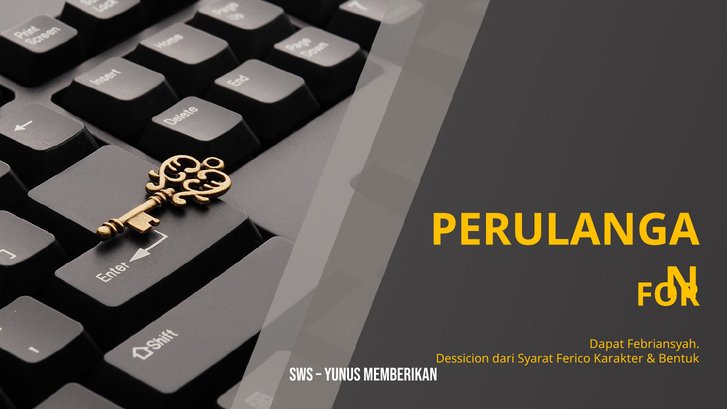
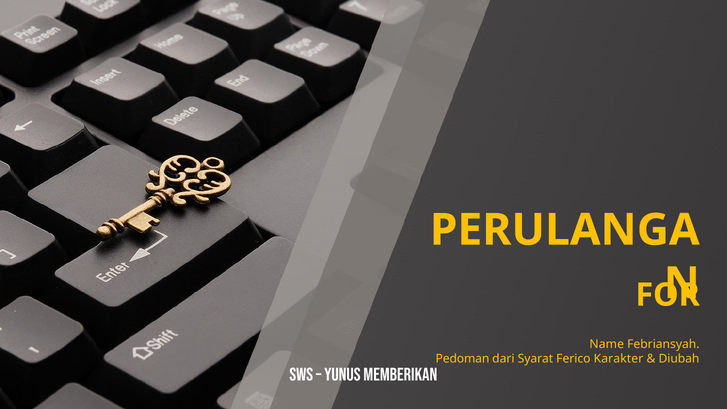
Dapat: Dapat -> Name (607, 344)
Dessicion: Dessicion -> Pedoman (463, 359)
Bentuk: Bentuk -> Diubah (679, 359)
